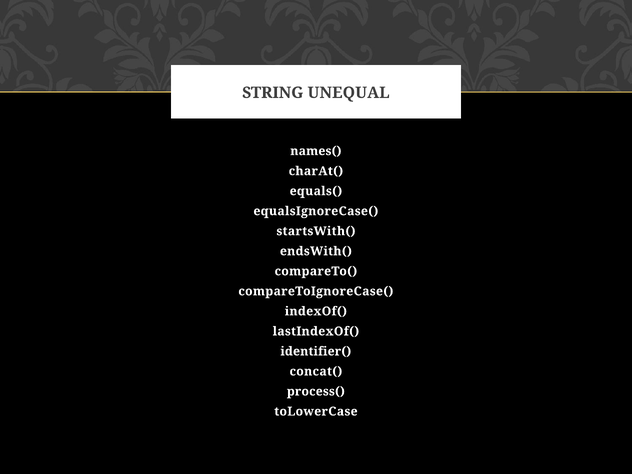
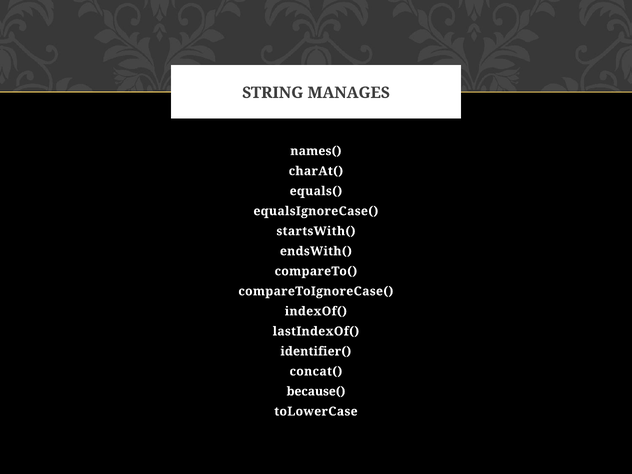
UNEQUAL: UNEQUAL -> MANAGES (349, 93)
process(: process( -> because( (316, 391)
